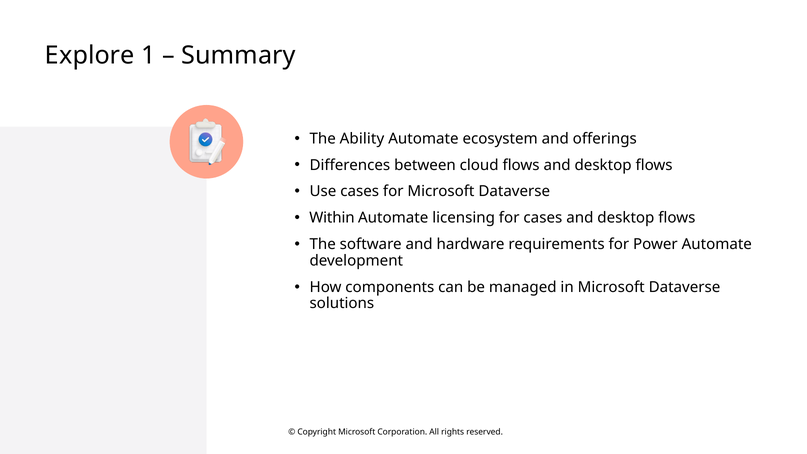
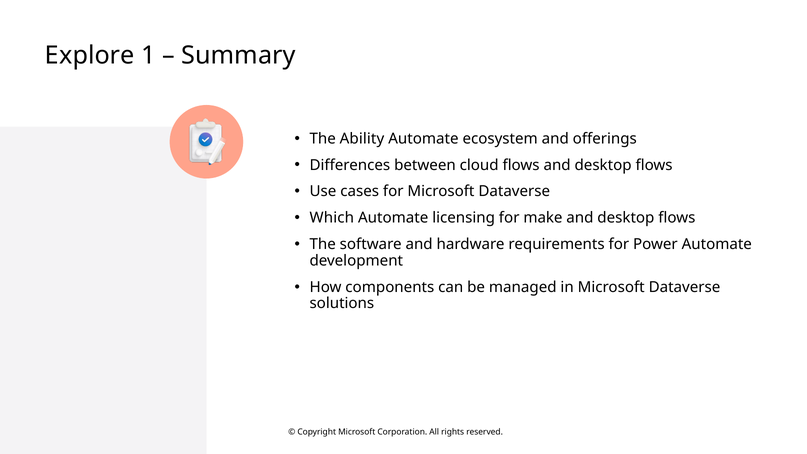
Within: Within -> Which (332, 218)
for cases: cases -> make (543, 218)
